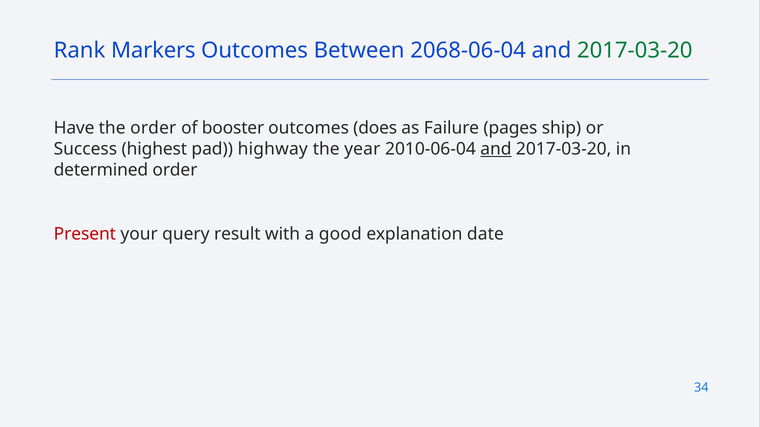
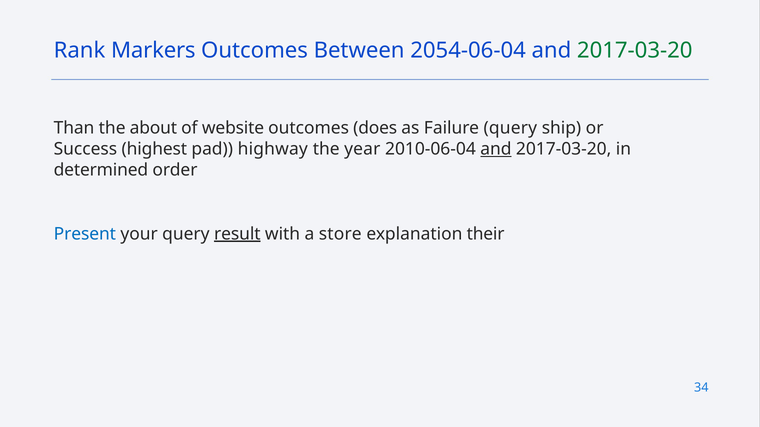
2068-06-04: 2068-06-04 -> 2054-06-04 (468, 51)
Have: Have -> Than (74, 128)
the order: order -> about (153, 128)
booster: booster -> website (233, 128)
Failure pages: pages -> query (510, 128)
Present colour: red -> blue (85, 234)
result underline: none -> present (237, 234)
good: good -> store (340, 234)
date: date -> their (486, 234)
